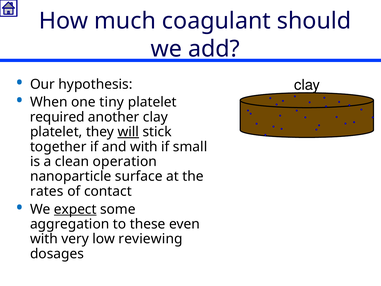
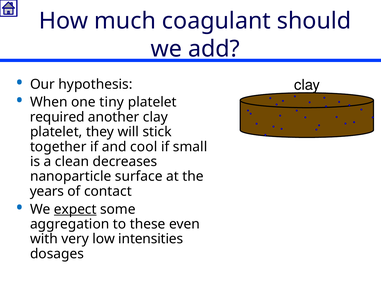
will underline: present -> none (128, 132)
and with: with -> cool (144, 147)
operation: operation -> decreases (125, 161)
rates: rates -> years (47, 191)
reviewing: reviewing -> intensities (151, 239)
